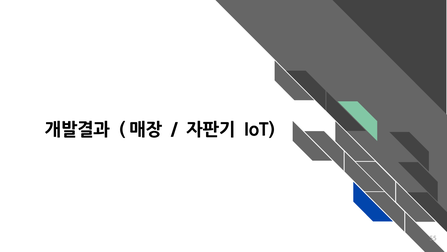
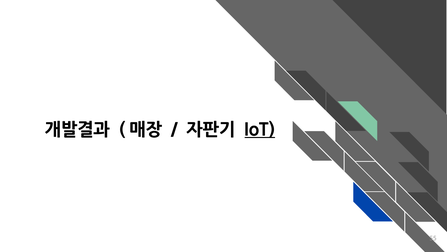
IoT underline: none -> present (260, 130)
